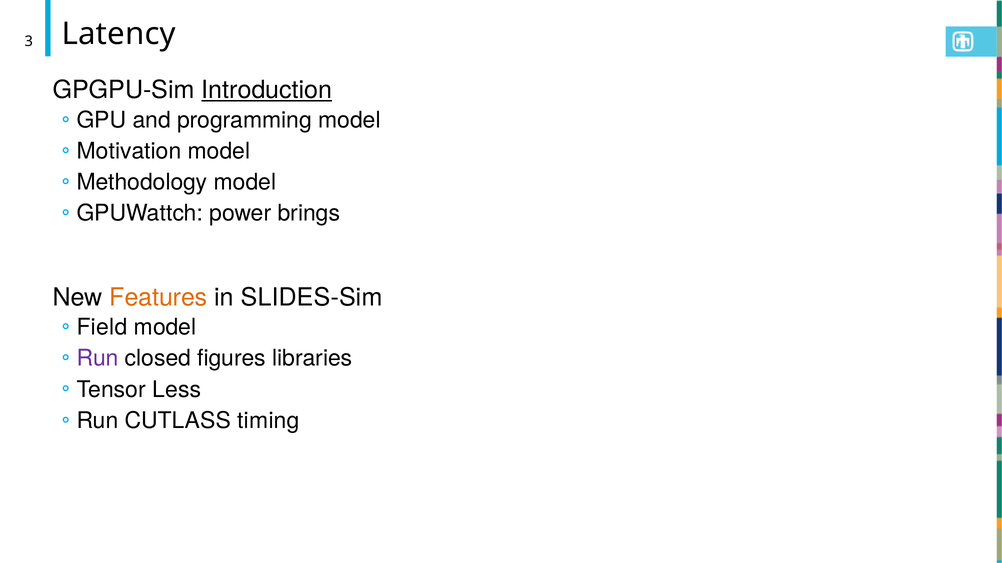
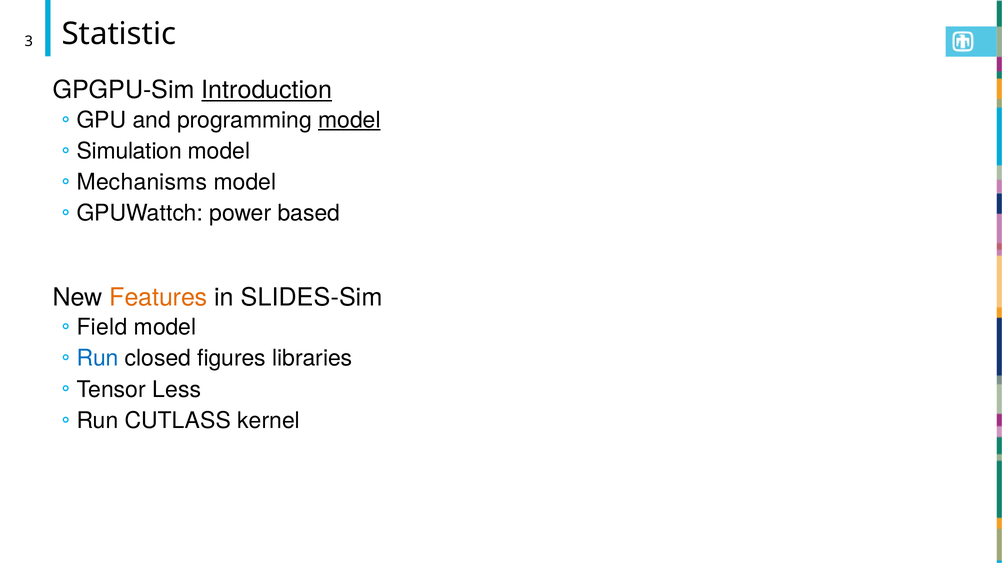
Latency: Latency -> Statistic (119, 34)
model underline: none -> present (349, 120)
Motivation: Motivation -> Simulation (129, 151)
Methodology: Methodology -> Mechanisms (142, 182)
brings: brings -> based (309, 213)
Run colour: purple -> blue (98, 359)
timing: timing -> kernel (269, 421)
